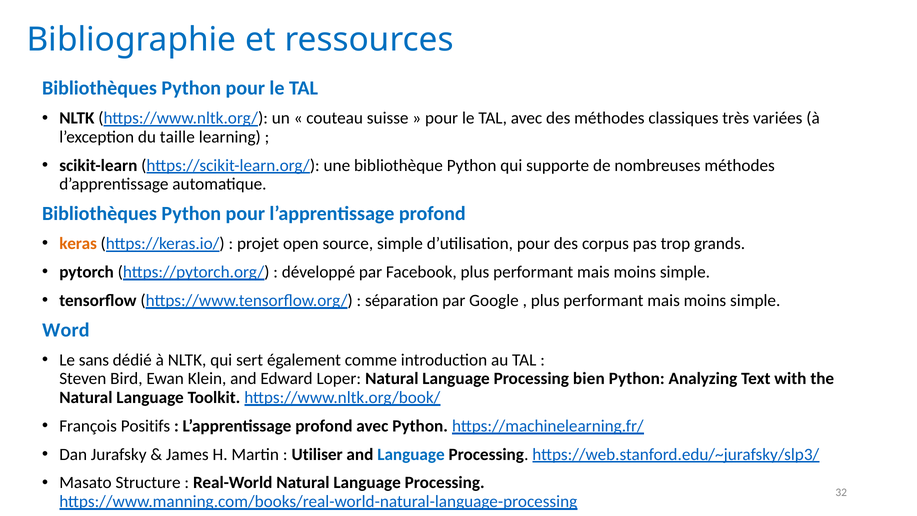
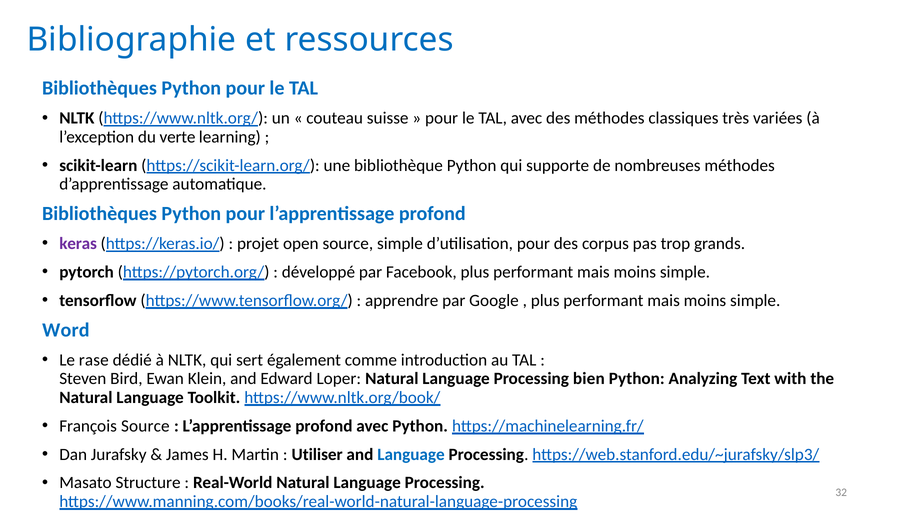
taille: taille -> verte (177, 137)
keras colour: orange -> purple (78, 244)
séparation: séparation -> apprendre (402, 300)
sans: sans -> rase (94, 360)
François Positifs: Positifs -> Source (145, 426)
